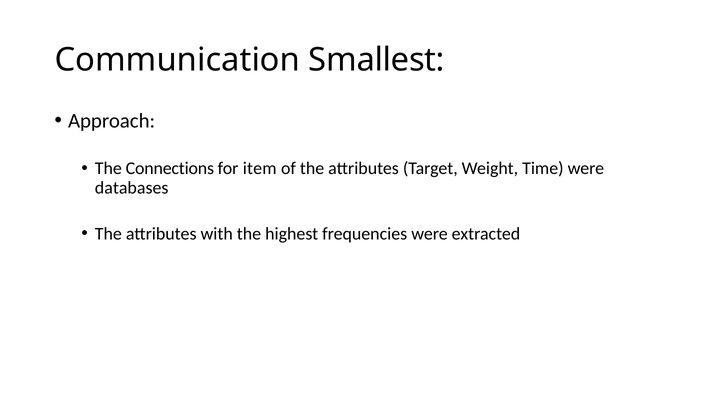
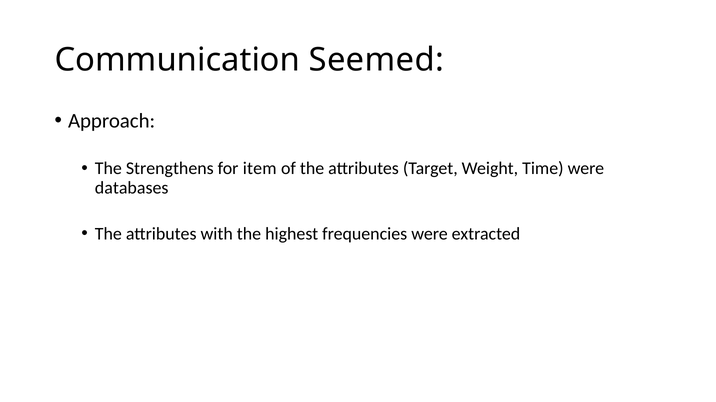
Smallest: Smallest -> Seemed (376, 60)
Connections: Connections -> Strengthens (170, 169)
